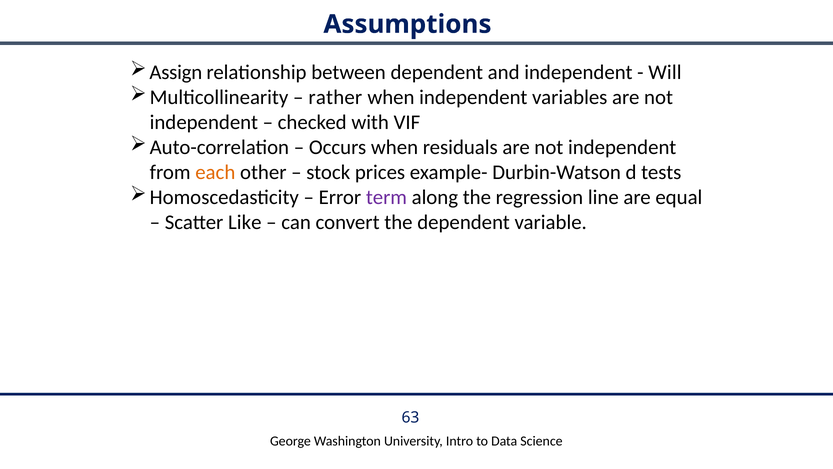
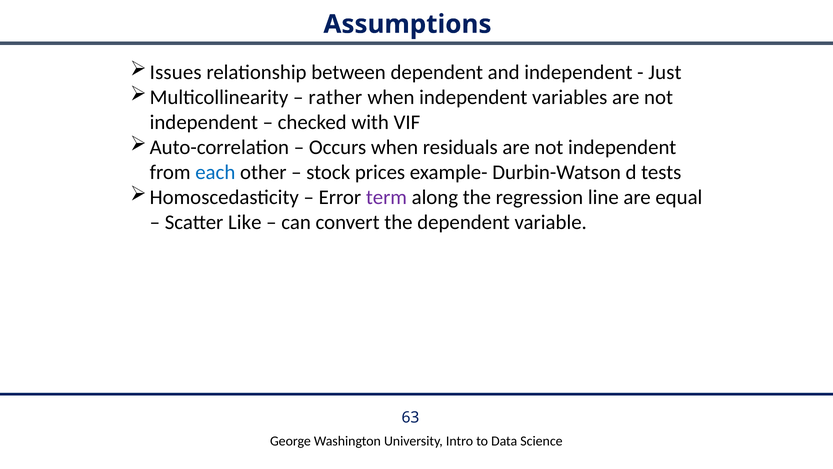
Assign: Assign -> Issues (176, 72)
Will: Will -> Just (665, 72)
each colour: orange -> blue (215, 172)
